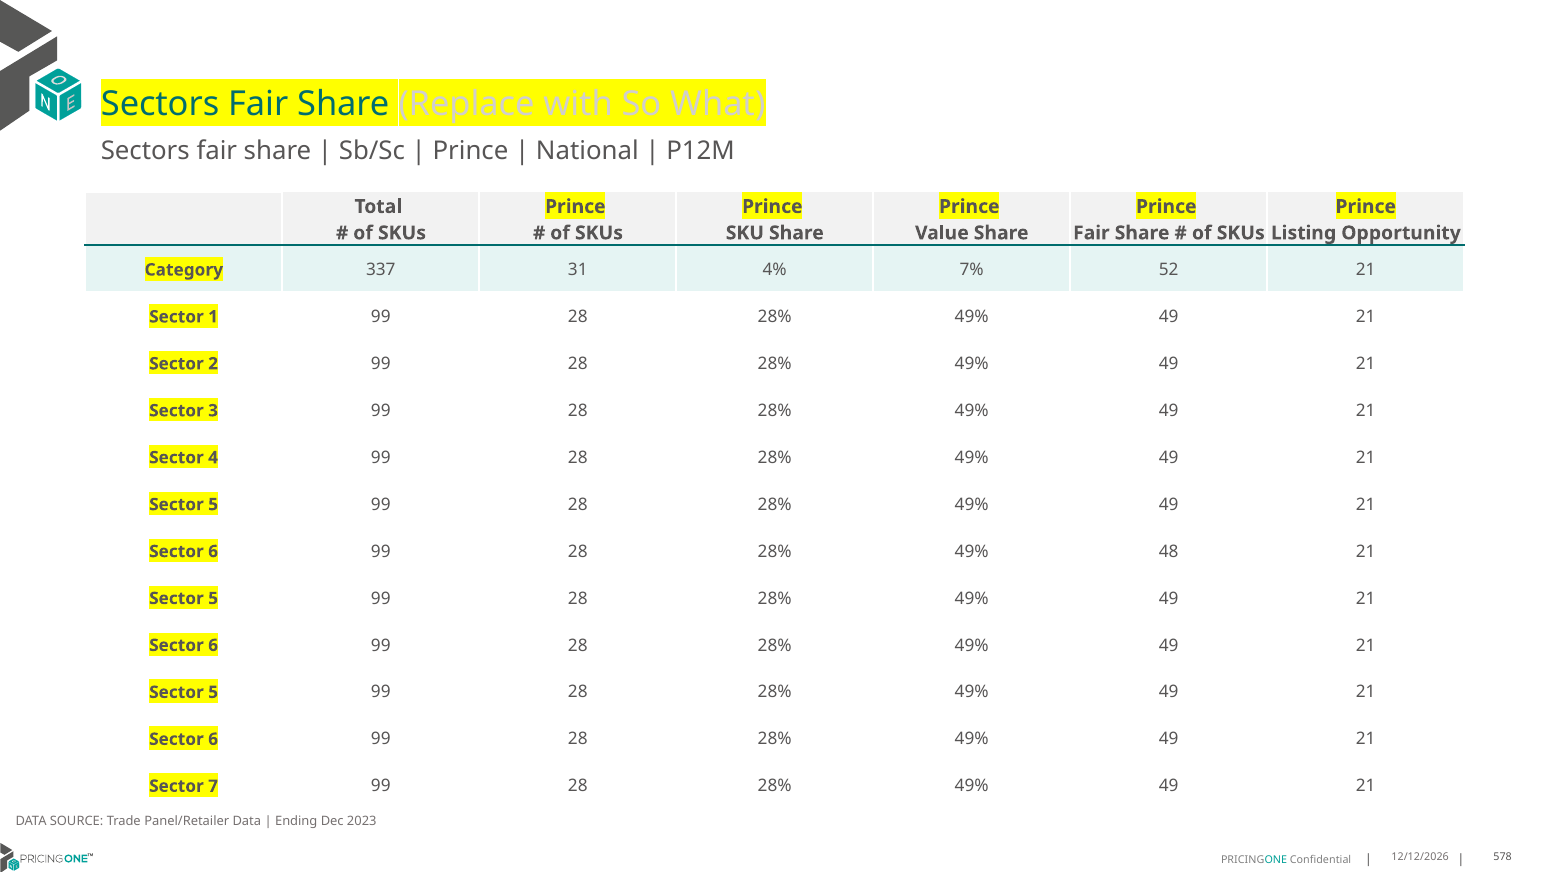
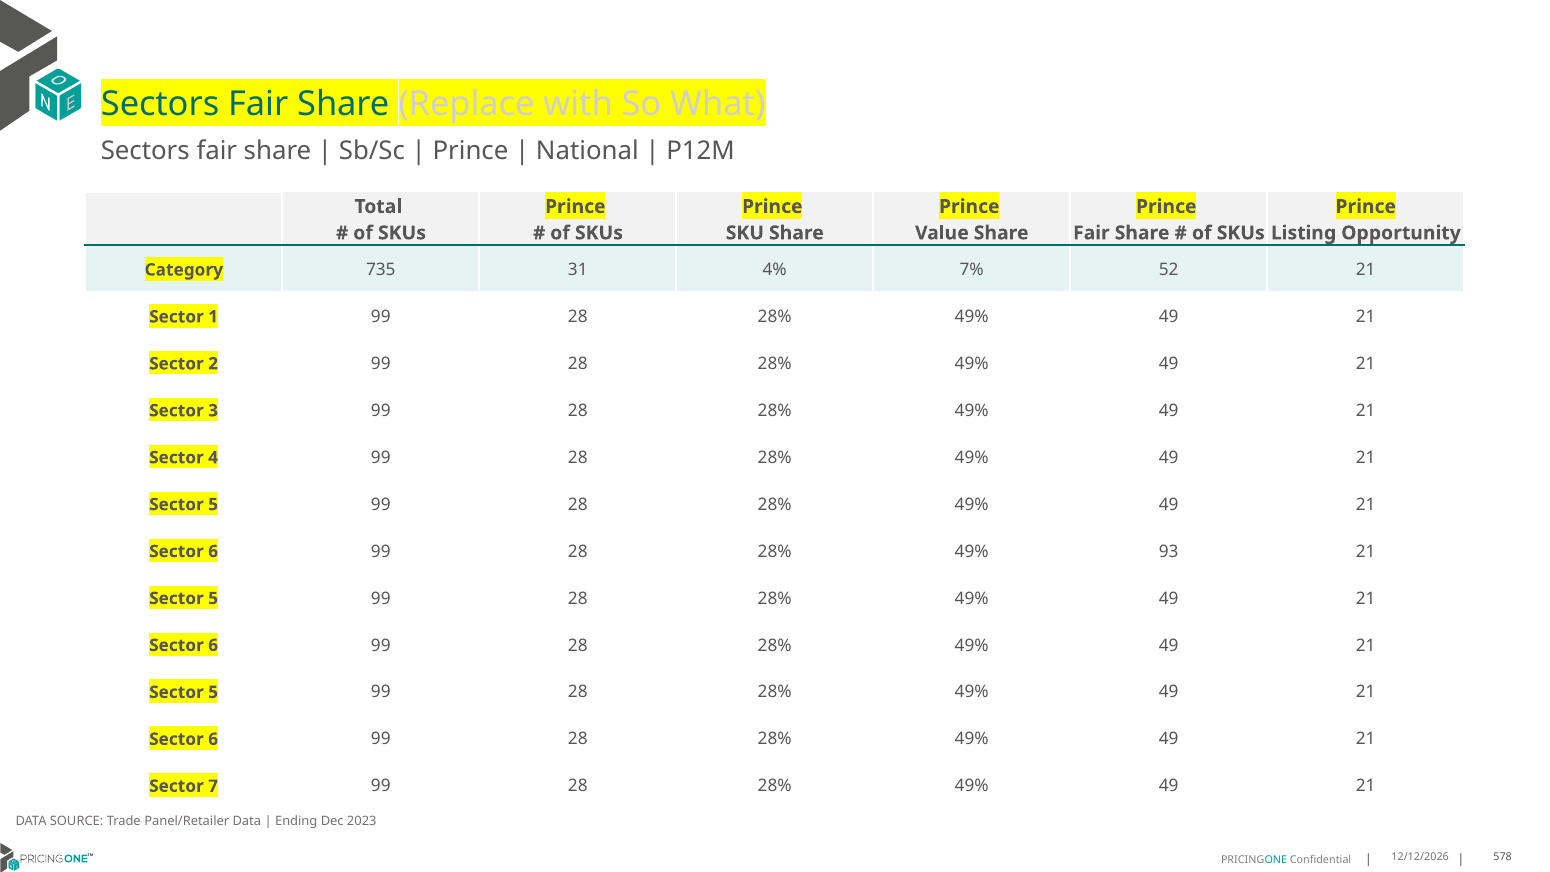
337: 337 -> 735 (381, 270)
48: 48 -> 93 (1169, 551)
